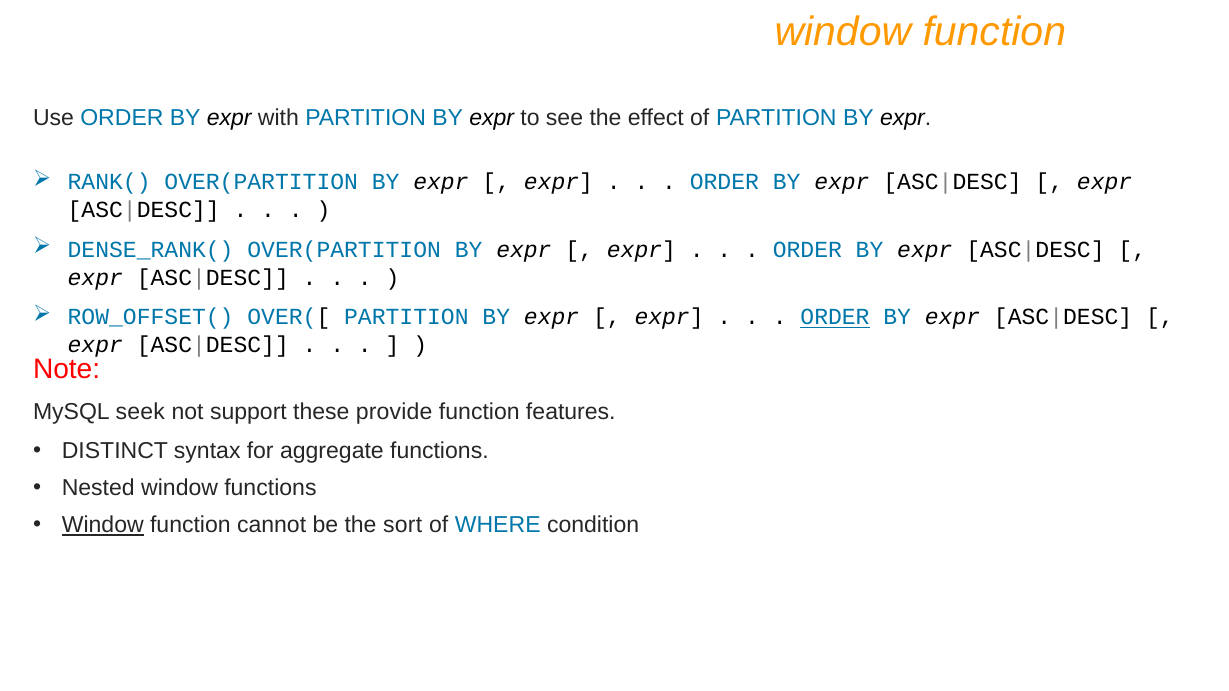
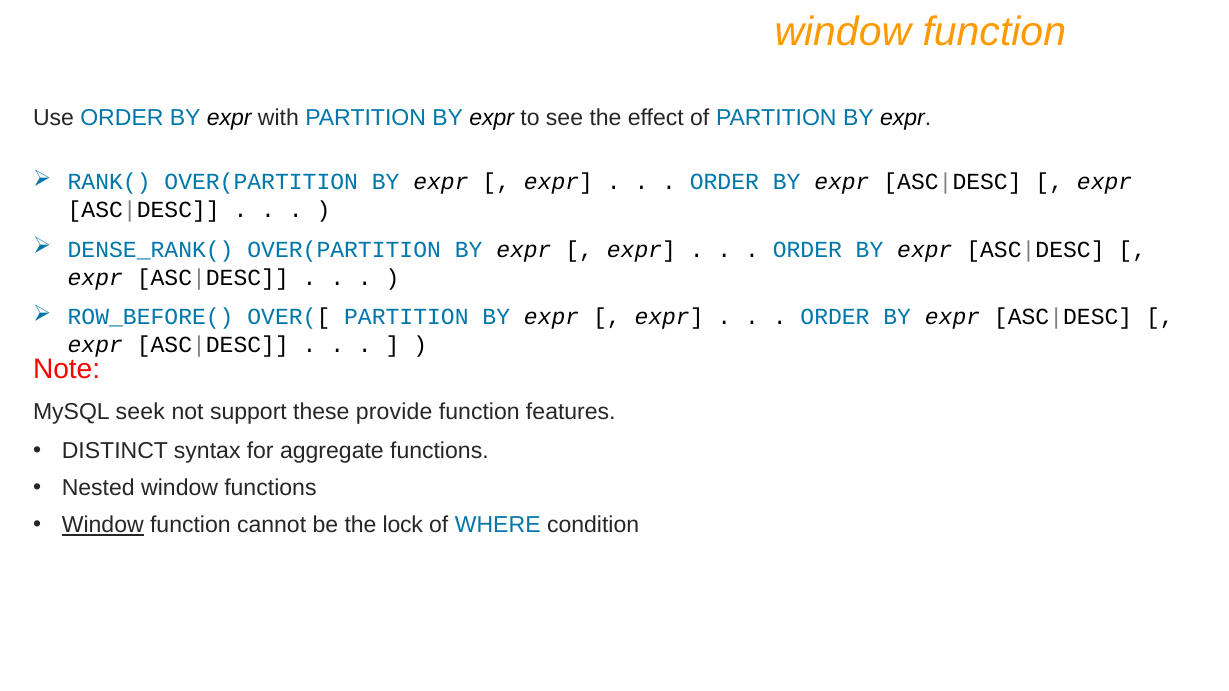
ROW_OFFSET(: ROW_OFFSET( -> ROW_BEFORE( (151, 318)
ORDER underline: present -> none (835, 318)
sort: sort -> lock (403, 525)
